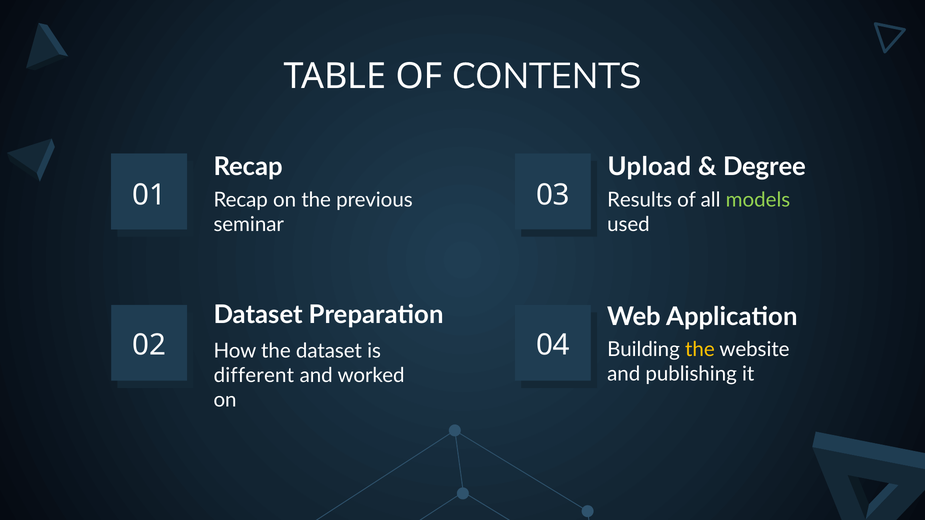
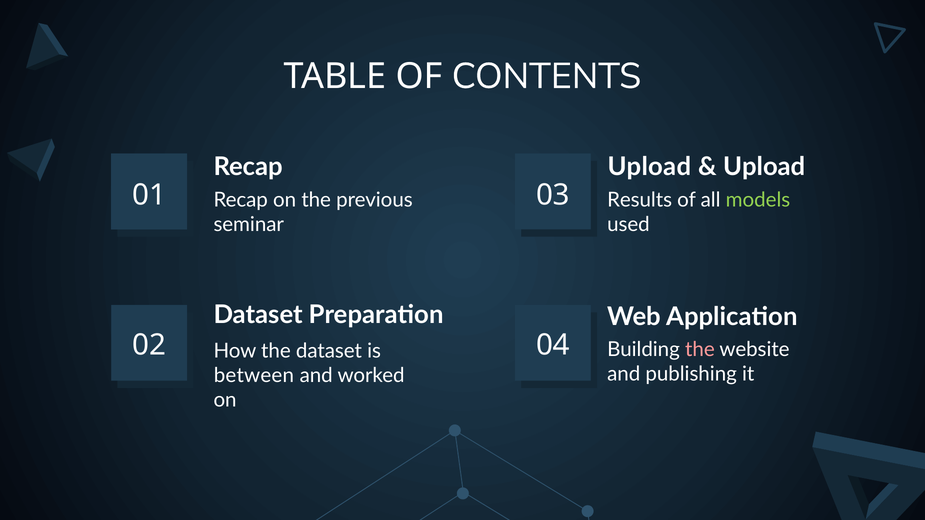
Degree: Degree -> Upload (764, 167)
the colour: yellow -> pink (700, 350)
different: different -> between (254, 376)
